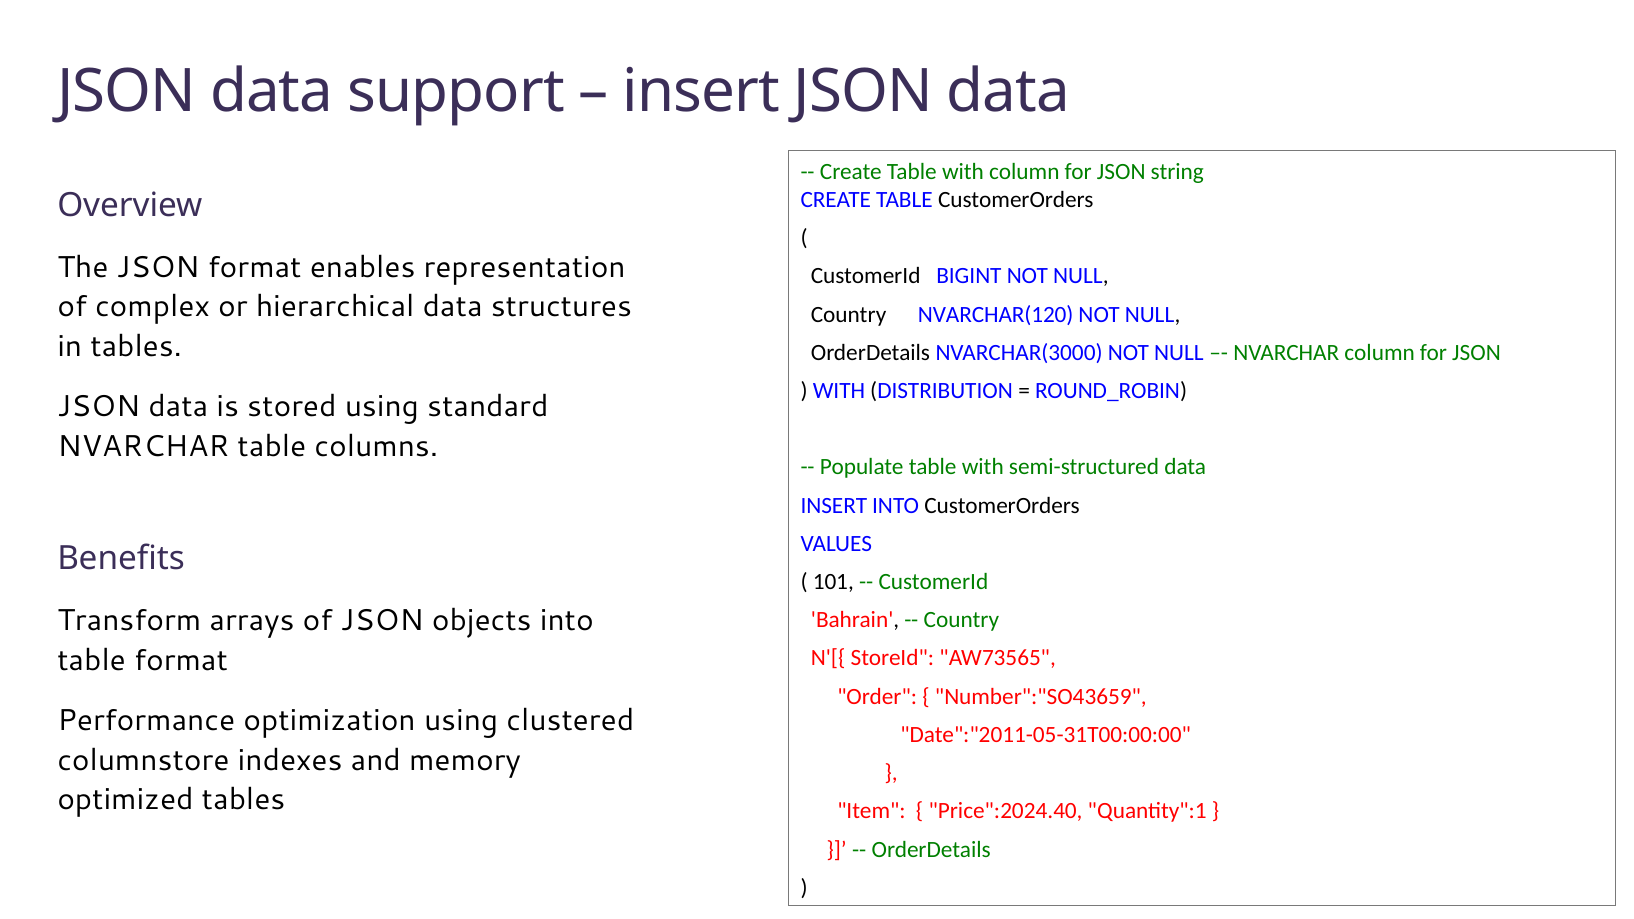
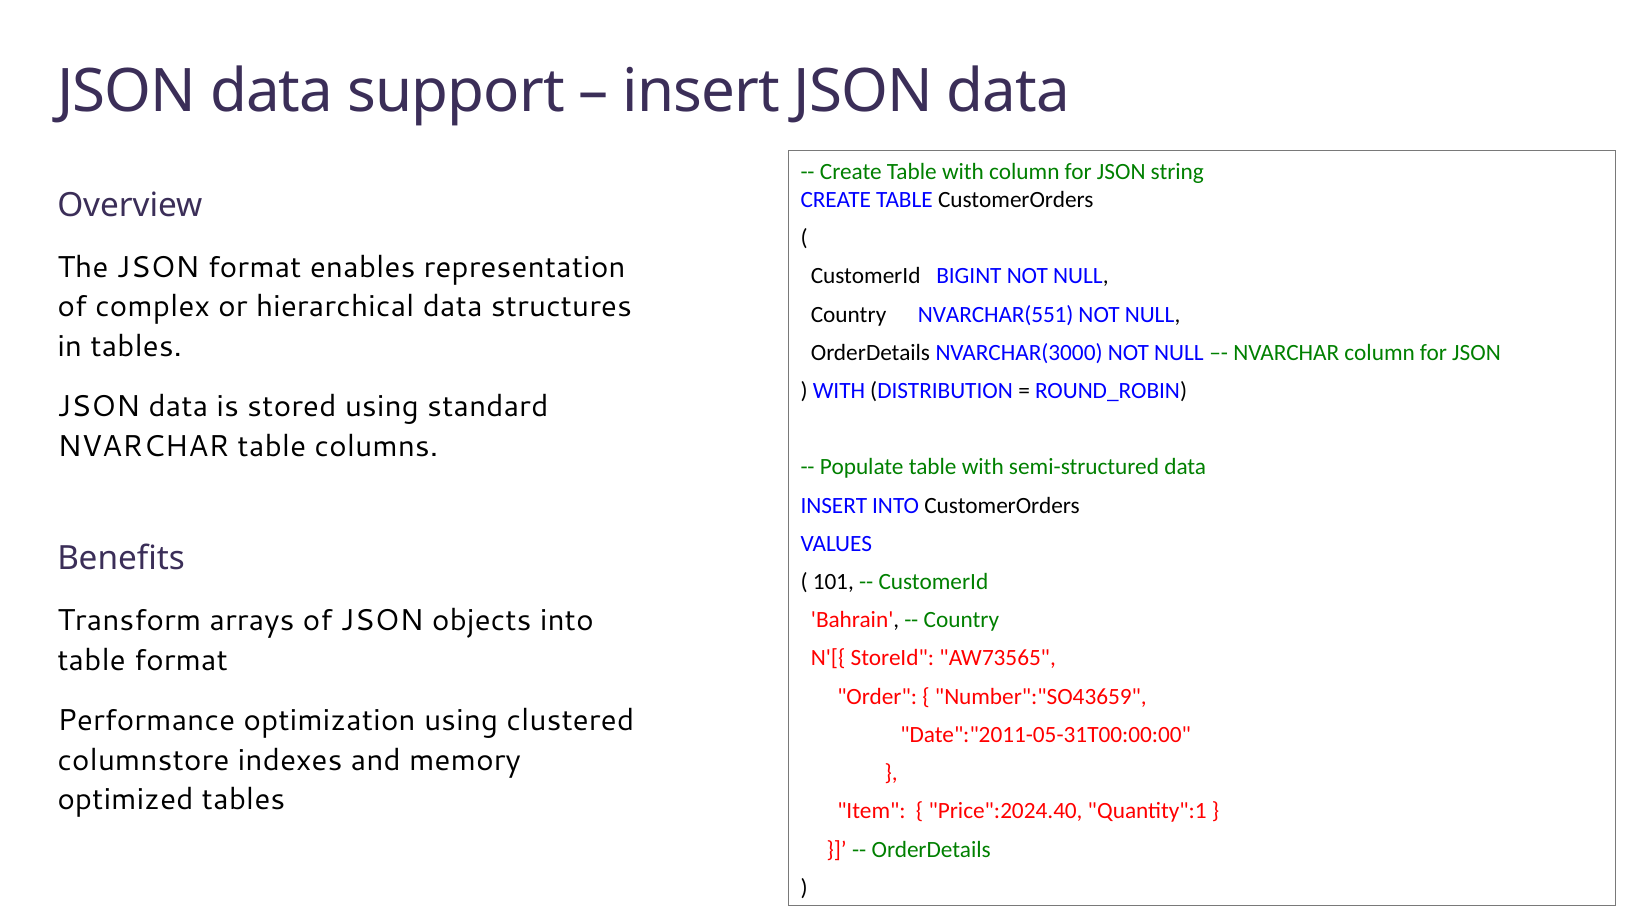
NVARCHAR(120: NVARCHAR(120 -> NVARCHAR(551 (996, 314)
